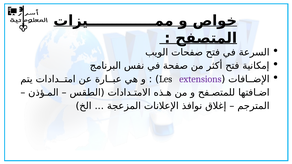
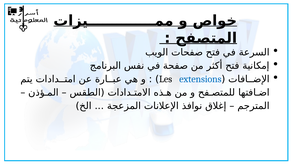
extensions colour: purple -> blue (200, 79)
